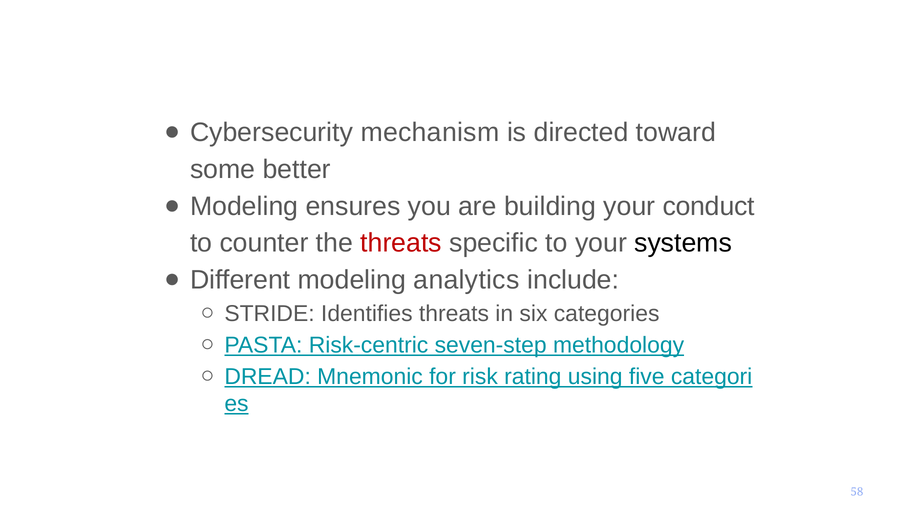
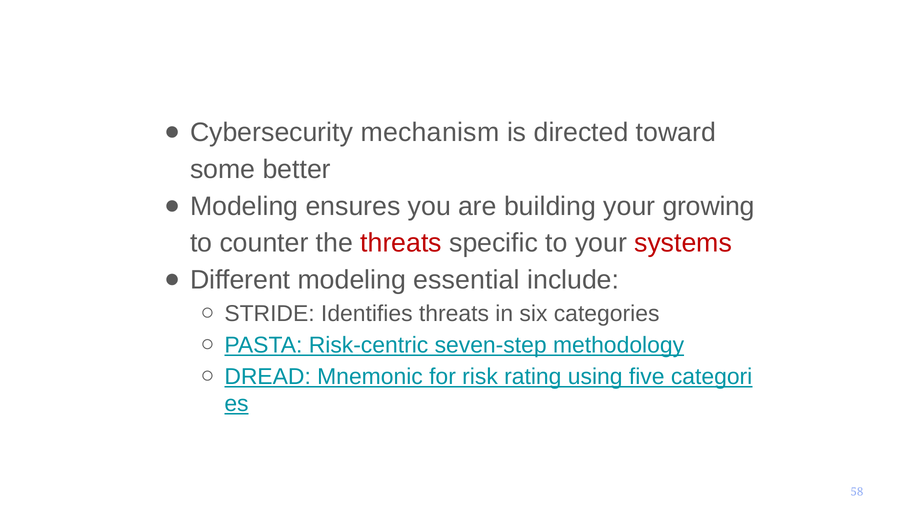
conduct: conduct -> growing (709, 206)
systems colour: black -> red (683, 243)
analytics: analytics -> essential (467, 280)
